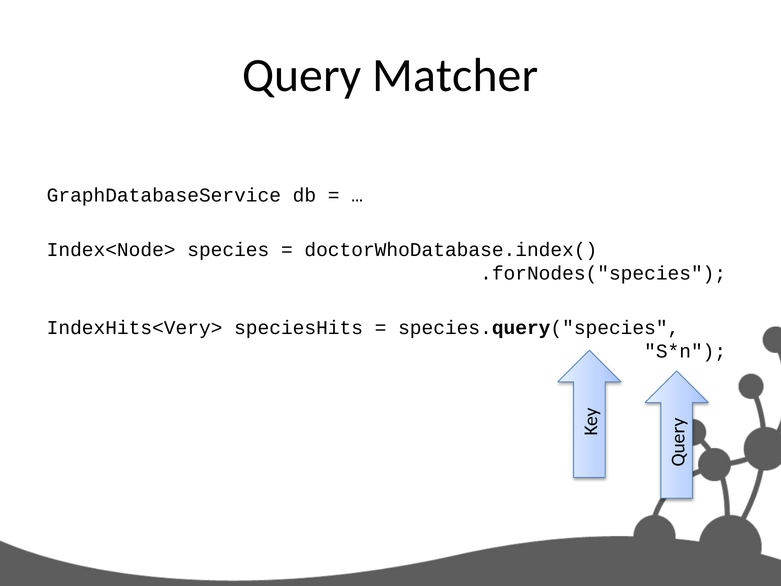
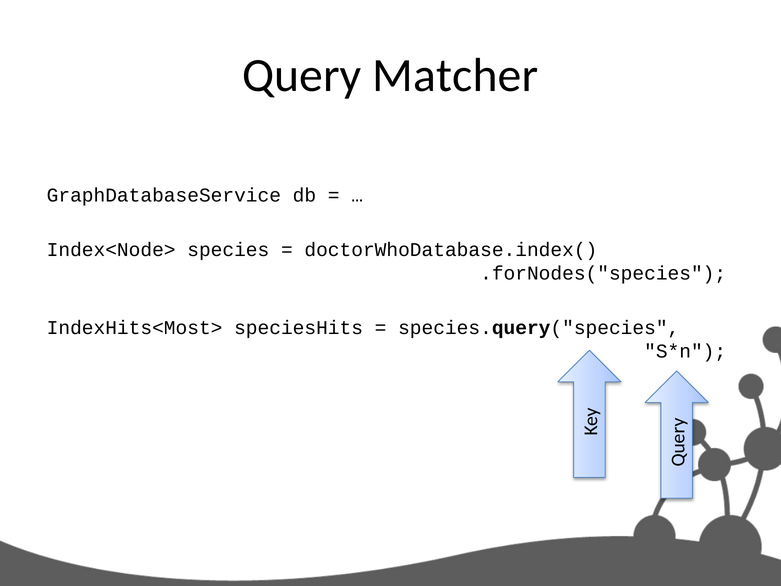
IndexHits<Very>: IndexHits<Very> -> IndexHits<Most> (135, 328)
